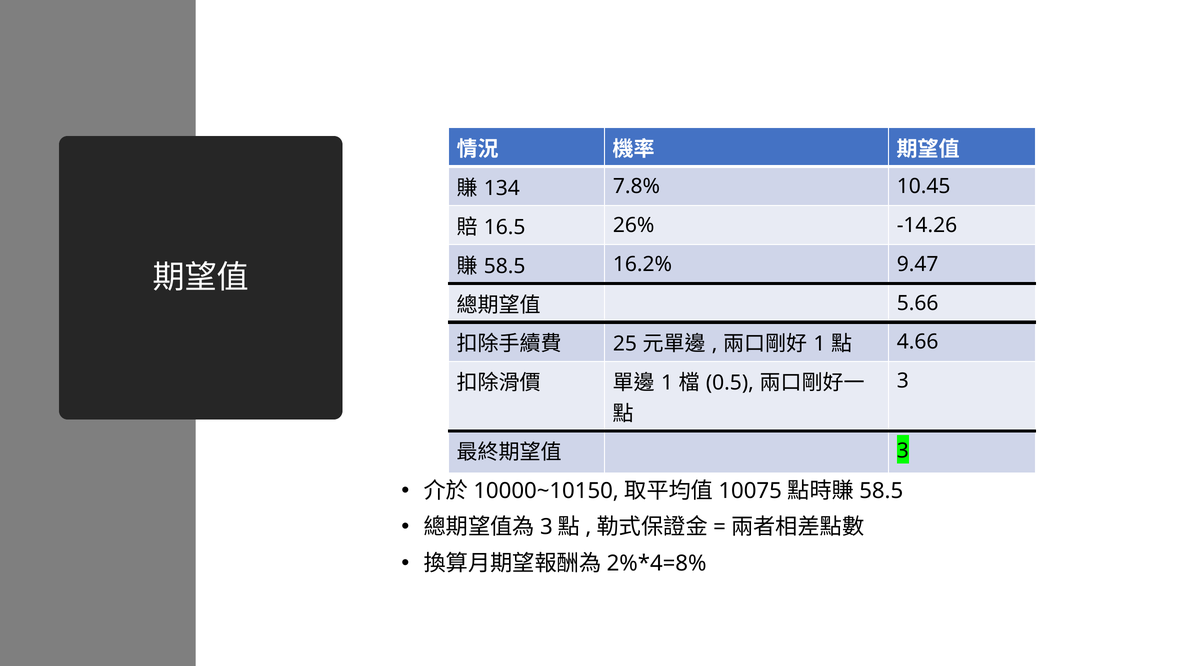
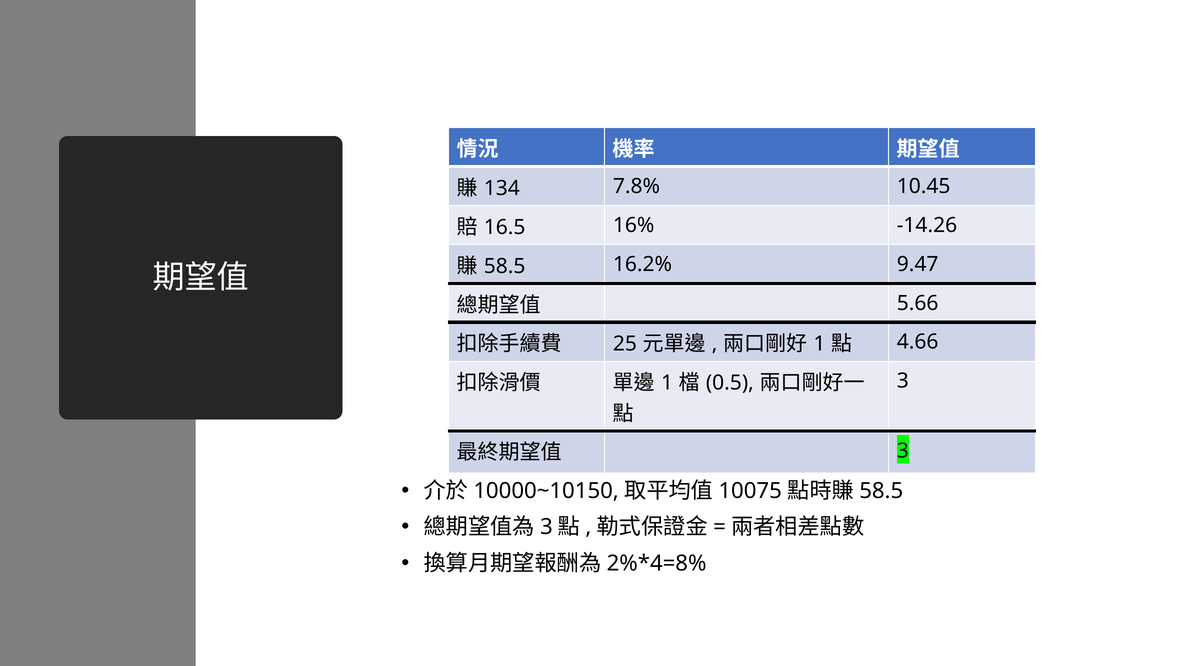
26%: 26% -> 16% (634, 225)
